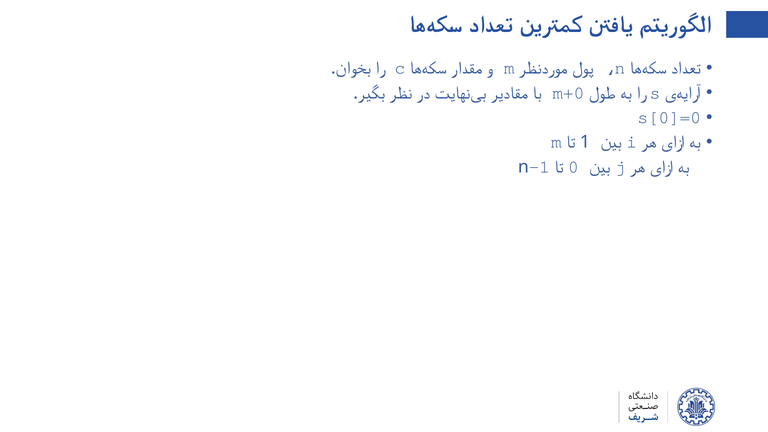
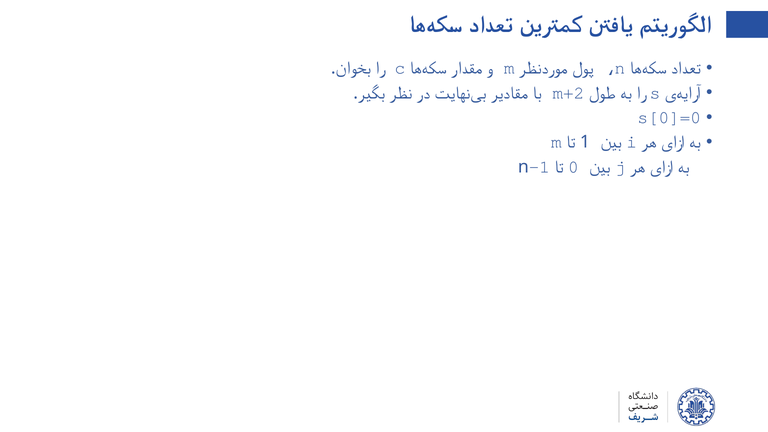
m+0: m+0 -> m+2 (568, 93)
